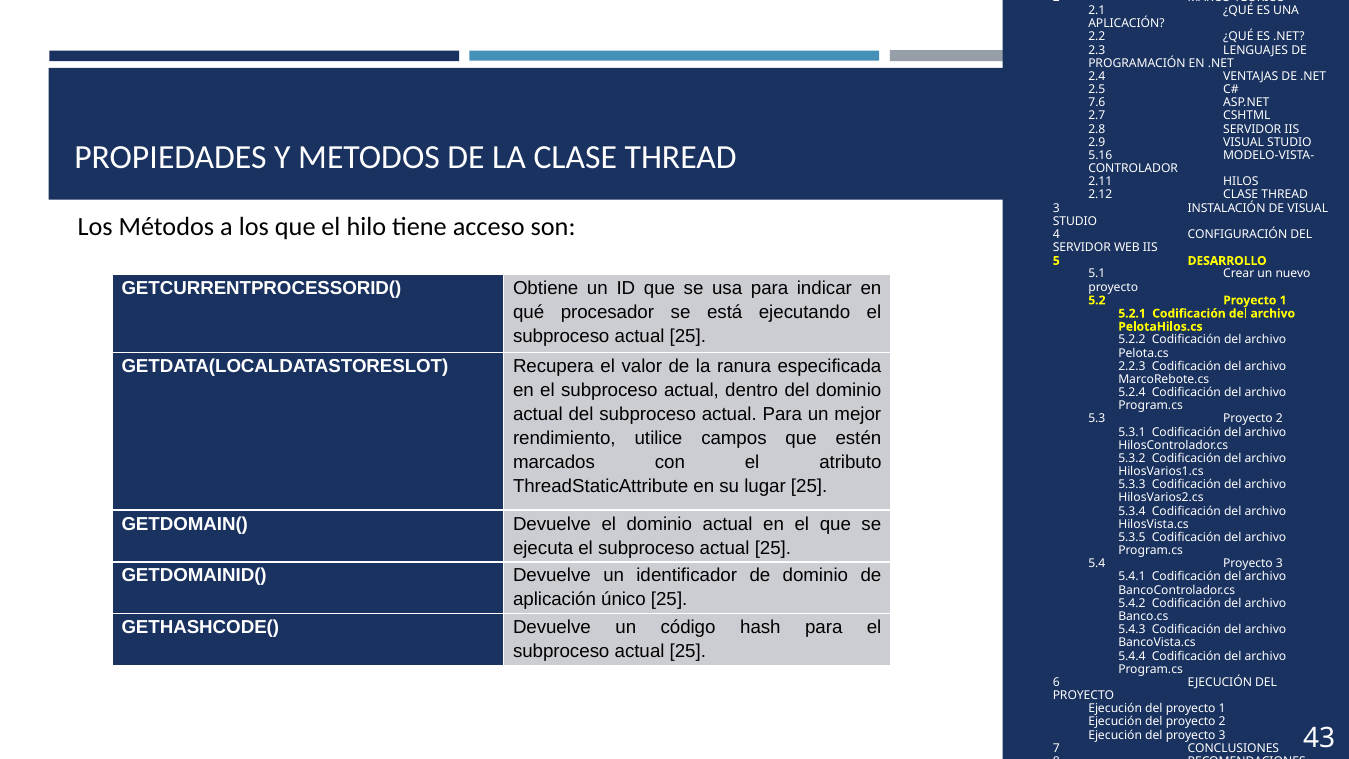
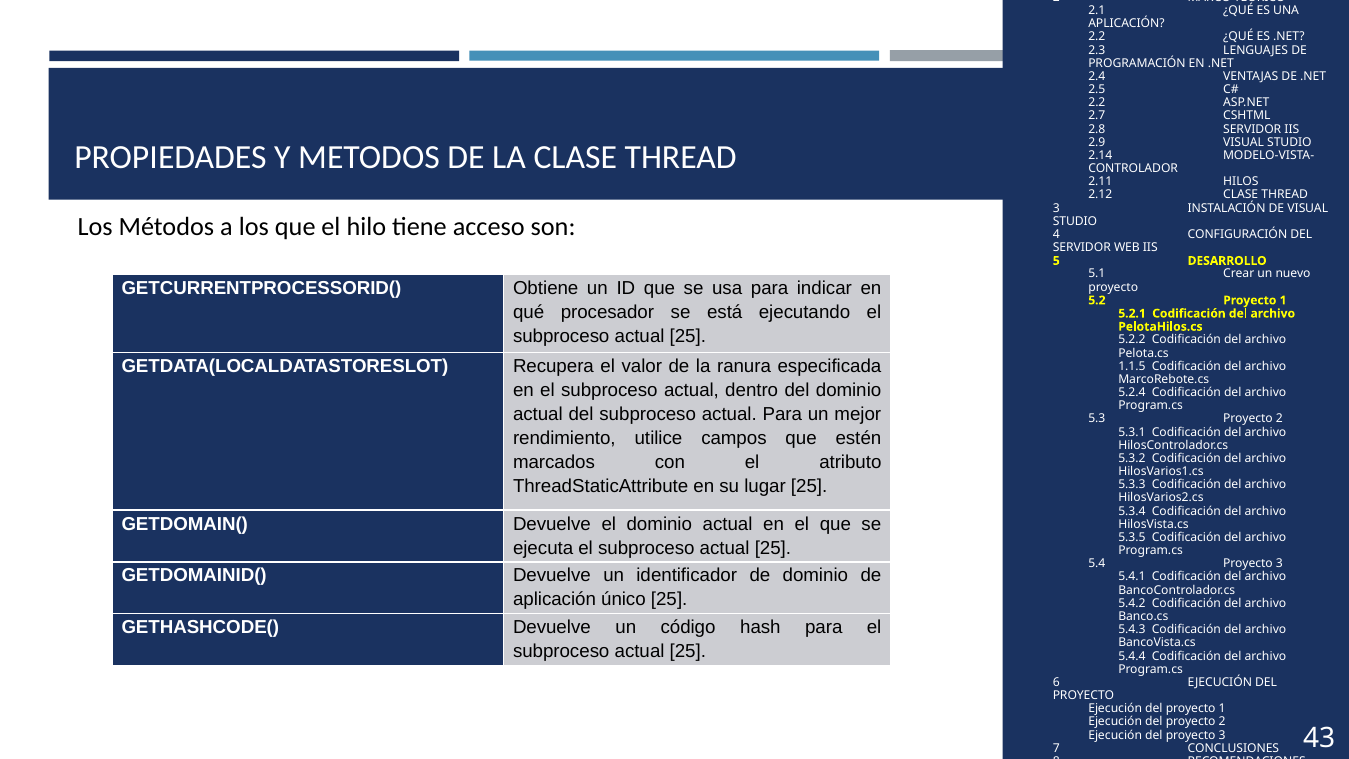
7.6: 7.6 -> 2.2 (1097, 103)
5.16: 5.16 -> 2.14 (1100, 155)
2.2.3: 2.2.3 -> 1.1.5 (1132, 366)
